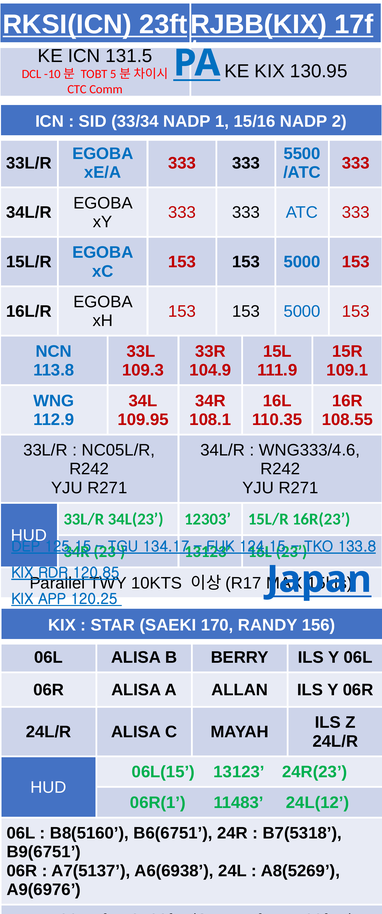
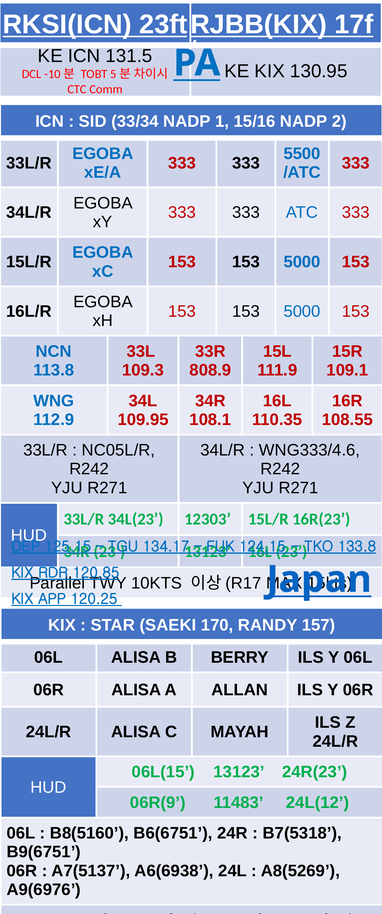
104.9: 104.9 -> 808.9 (210, 370)
156: 156 -> 157 (319, 625)
06R(1: 06R(1 -> 06R(9 (158, 803)
